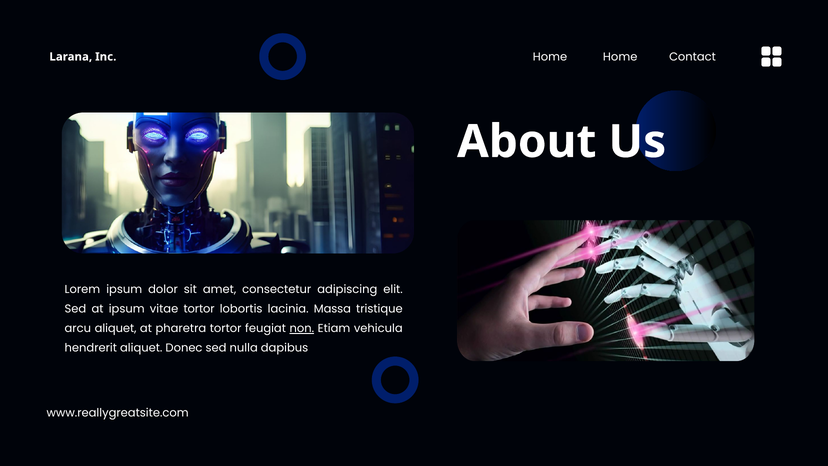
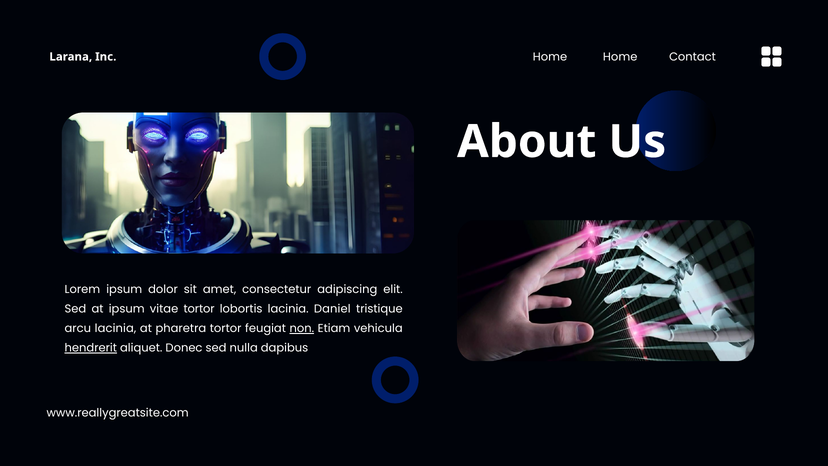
Massa: Massa -> Daniel (332, 309)
arcu aliquet: aliquet -> lacinia (115, 328)
hendrerit underline: none -> present (91, 348)
